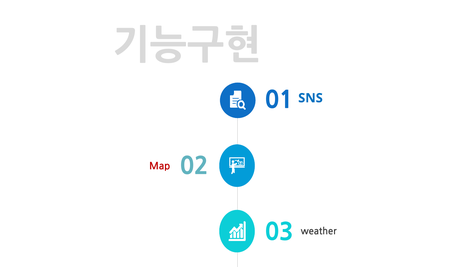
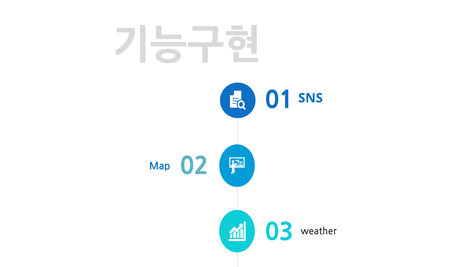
Map colour: red -> blue (160, 166)
